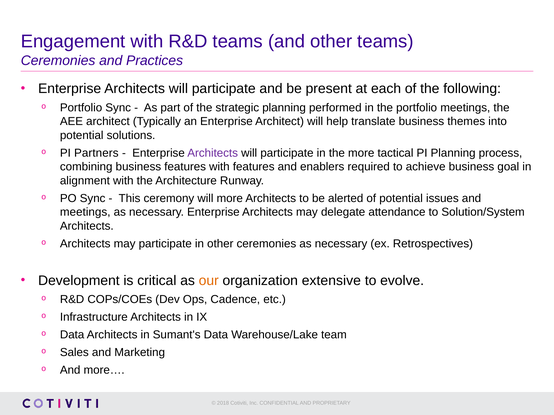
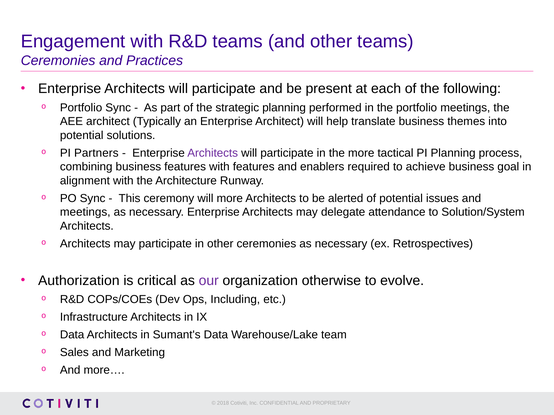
Development: Development -> Authorization (79, 281)
our colour: orange -> purple (209, 281)
extensive: extensive -> otherwise (331, 281)
Cadence: Cadence -> Including (235, 300)
